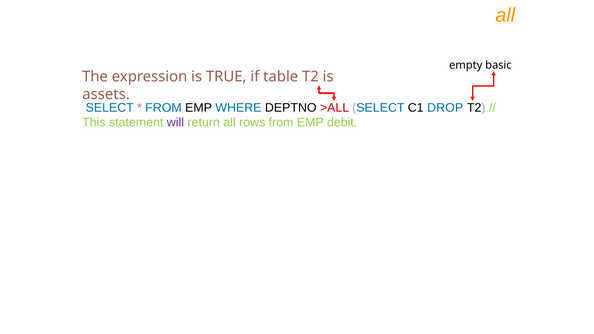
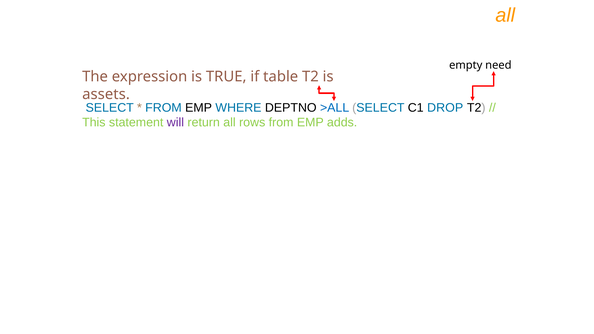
basic: basic -> need (498, 65)
>ALL colour: red -> blue (335, 108)
debit: debit -> adds (342, 123)
